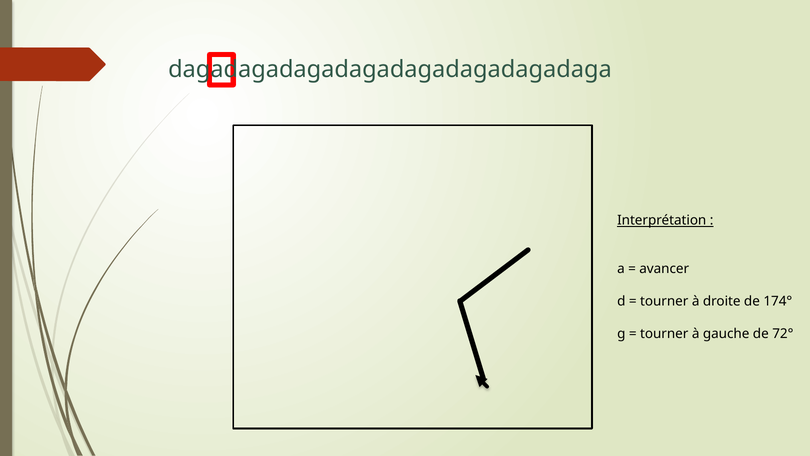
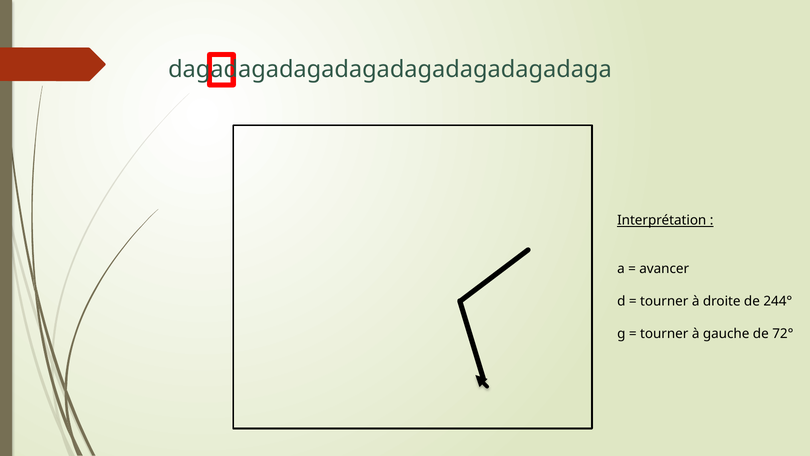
174°: 174° -> 244° (778, 301)
